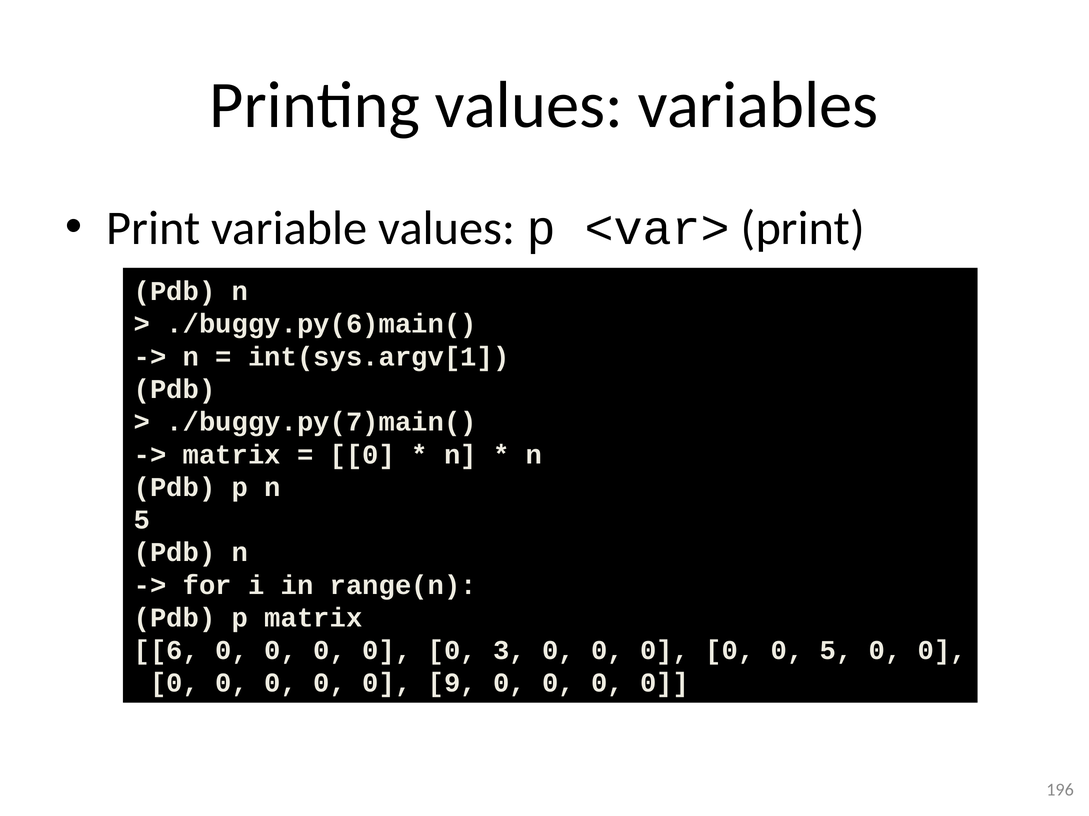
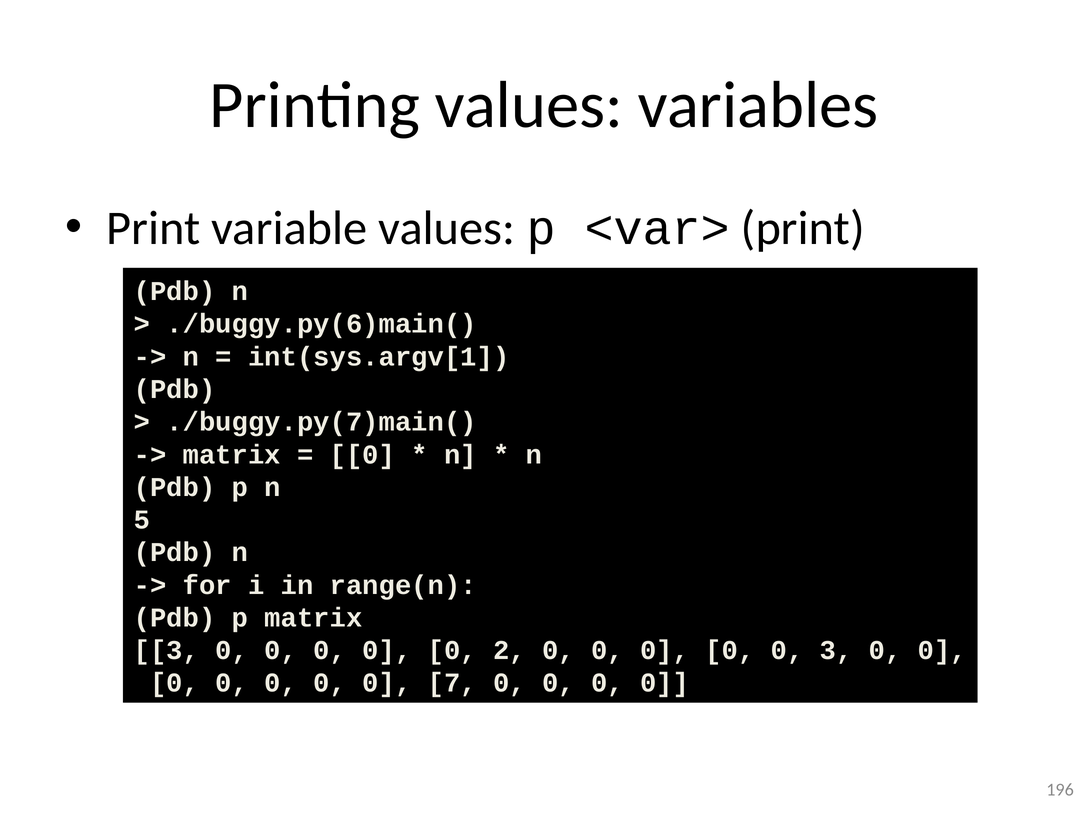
6: 6 -> 3 (166, 651)
3: 3 -> 2 (509, 651)
0 5: 5 -> 3 (836, 651)
9: 9 -> 7 (452, 684)
